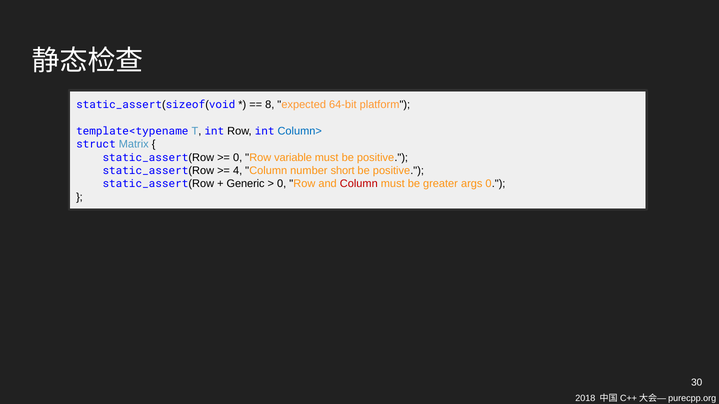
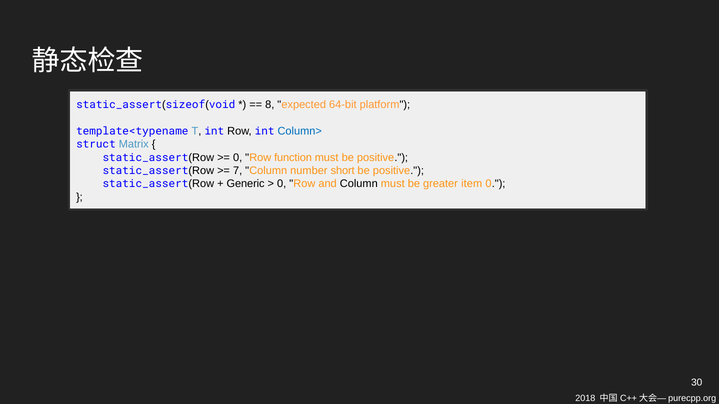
variable: variable -> function (293, 158)
4: 4 -> 7 (238, 171)
Column colour: red -> black (359, 184)
args: args -> item (472, 184)
